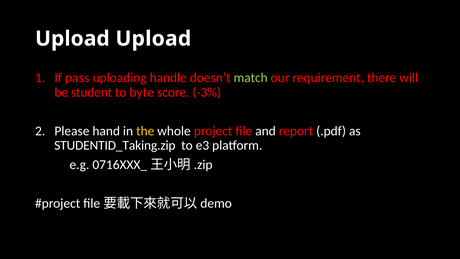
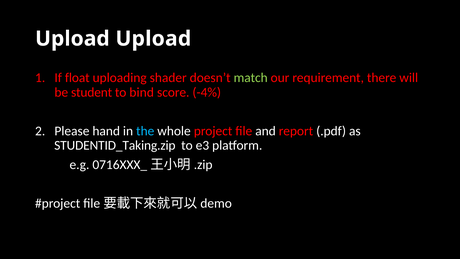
pass: pass -> float (77, 78)
handle: handle -> shader (168, 78)
byte: byte -> bind (142, 92)
-3%: -3% -> -4% (207, 92)
the colour: yellow -> light blue (145, 131)
